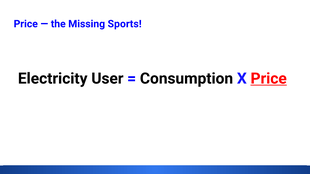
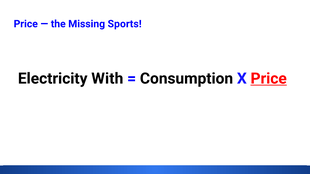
User: User -> With (107, 79)
